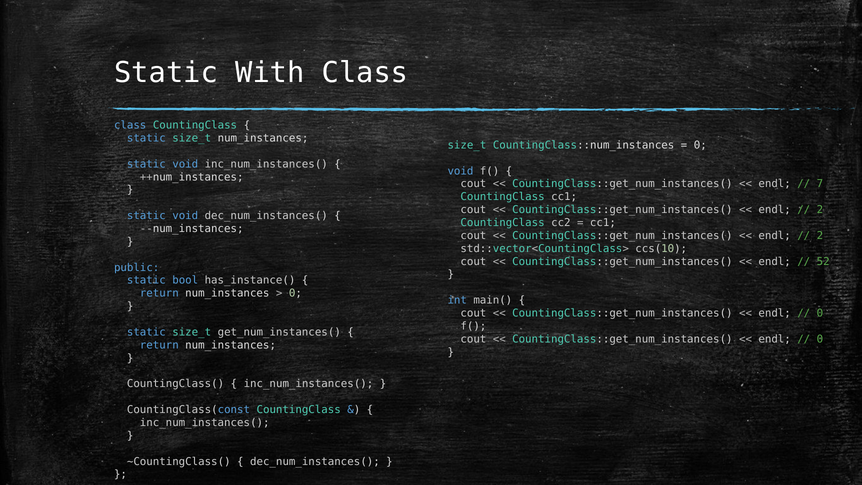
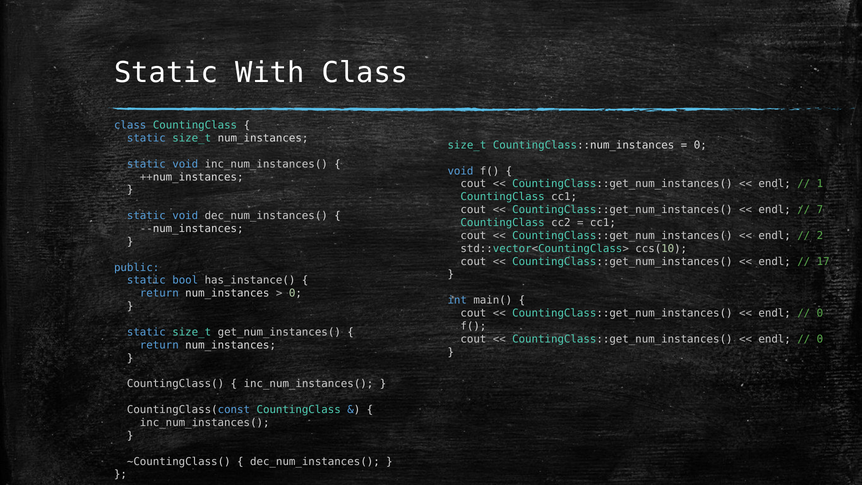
7: 7 -> 1 (820, 184)
2: 2 -> 7 (820, 210)
52: 52 -> 17 (823, 262)
